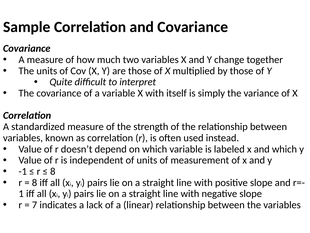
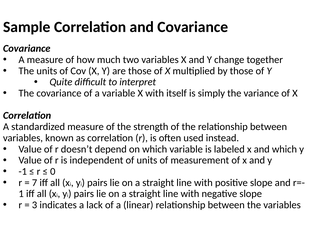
8: 8 -> 0 (53, 171)
8: 8 -> 7 (35, 182)
7: 7 -> 3 (35, 205)
